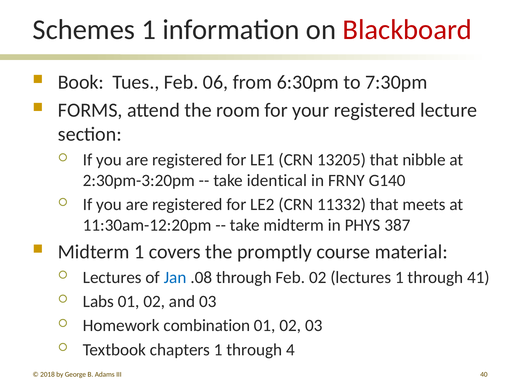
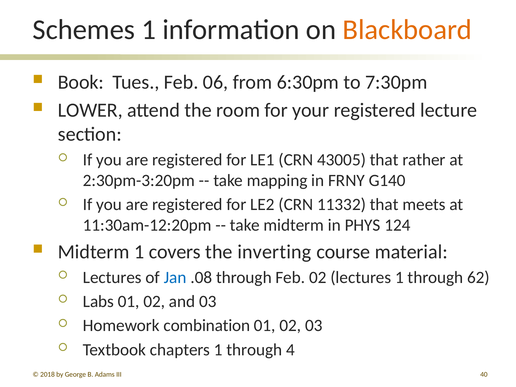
Blackboard colour: red -> orange (407, 30)
FORMS: FORMS -> LOWER (90, 110)
13205: 13205 -> 43005 (342, 160)
nibble: nibble -> rather (424, 160)
identical: identical -> mapping (277, 181)
387: 387 -> 124 (397, 225)
promptly: promptly -> inverting (274, 252)
41: 41 -> 62 (479, 277)
